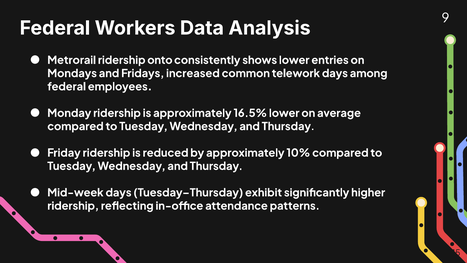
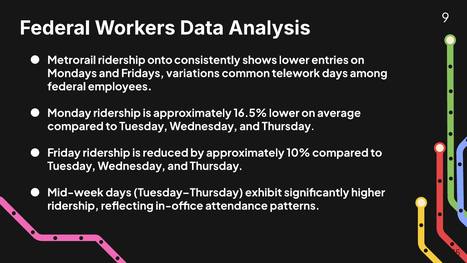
increased: increased -> variations (193, 73)
